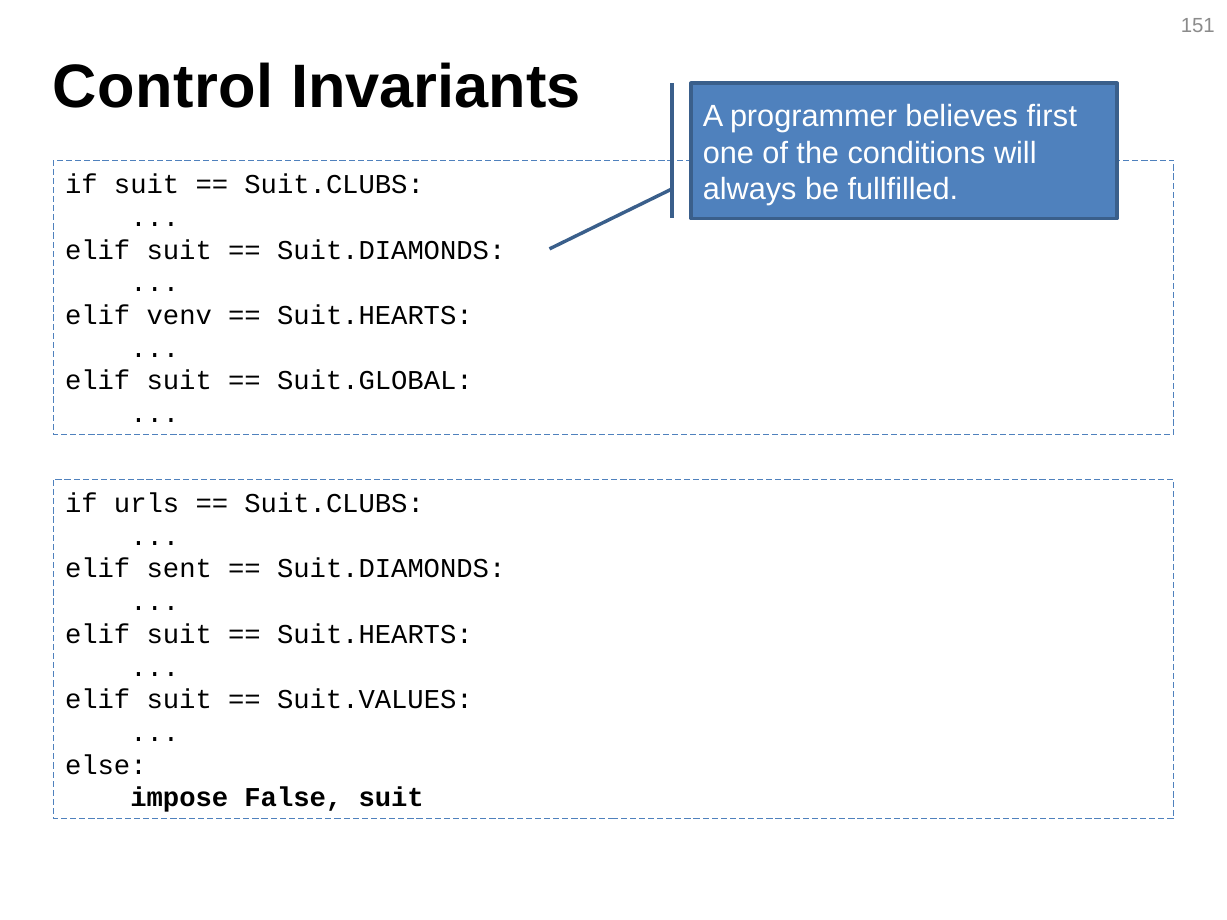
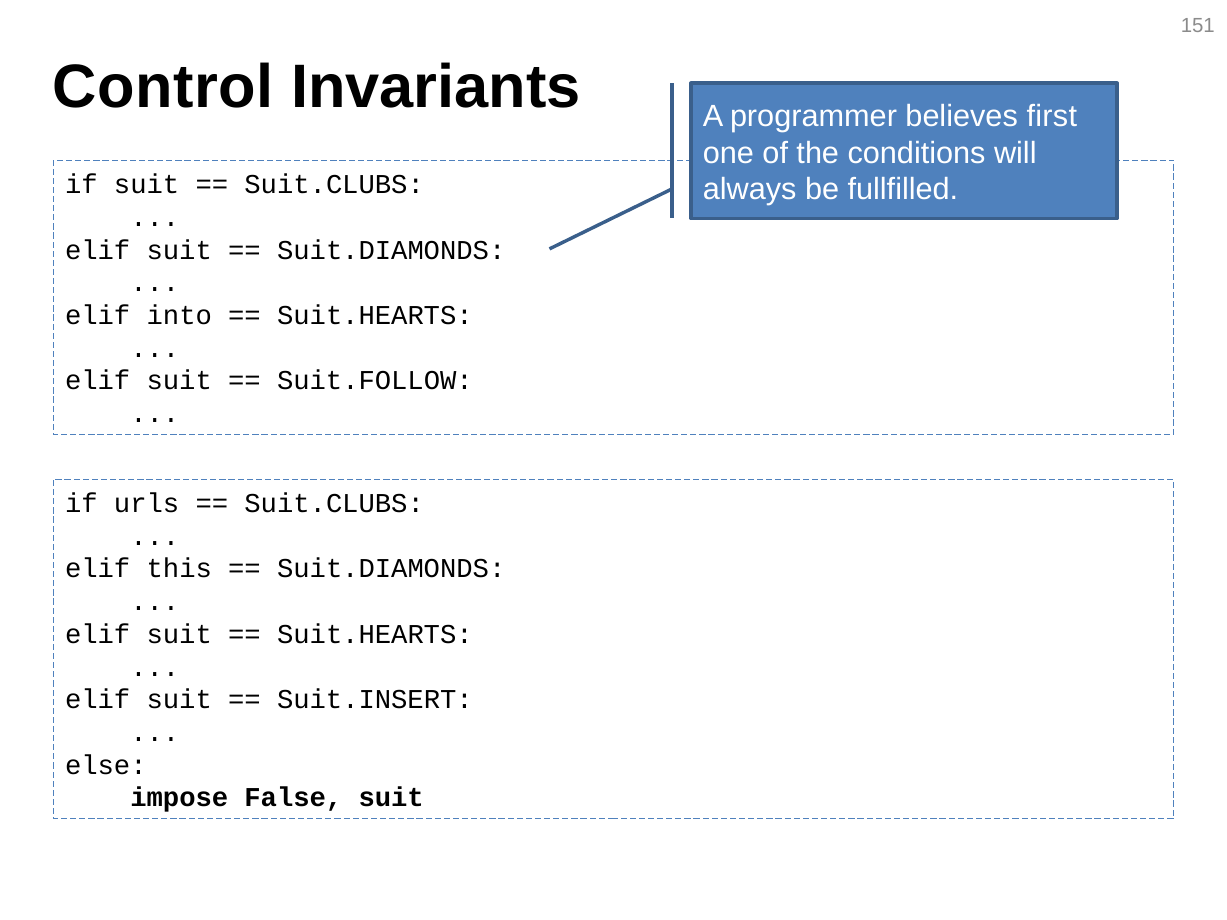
venv: venv -> into (179, 316)
Suit.GLOBAL: Suit.GLOBAL -> Suit.FOLLOW (375, 381)
sent: sent -> this (179, 569)
Suit.VALUES: Suit.VALUES -> Suit.INSERT (375, 700)
